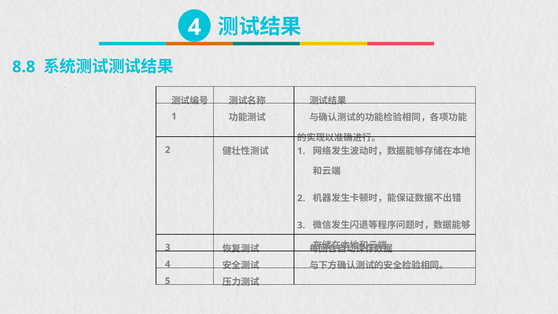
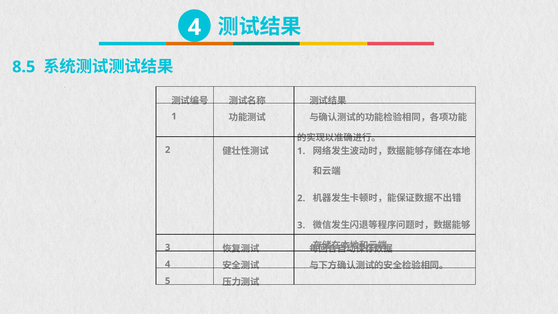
8.8: 8.8 -> 8.5 (24, 67)
